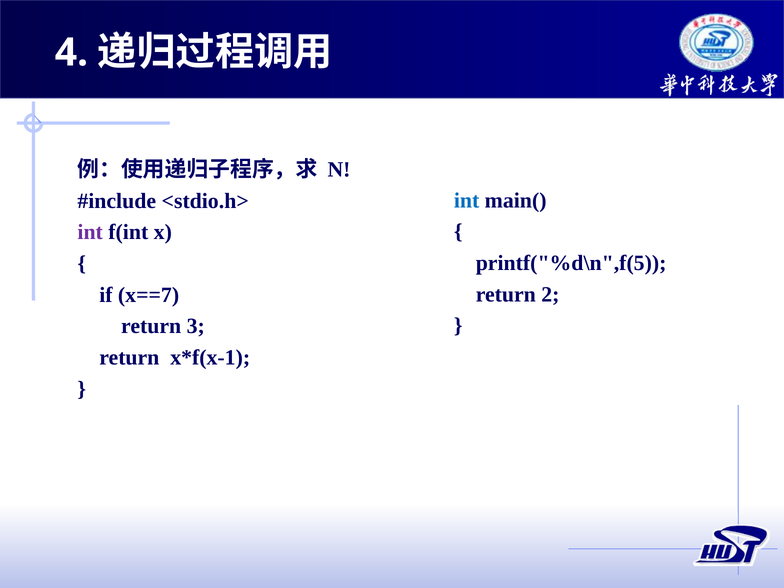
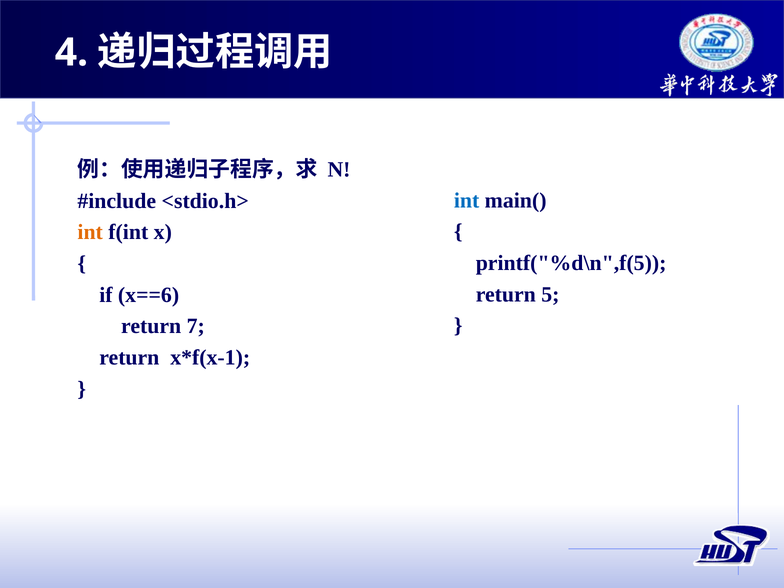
int colour: purple -> orange (90, 232)
2: 2 -> 5 (550, 294)
x==7: x==7 -> x==6 (149, 295)
3: 3 -> 7 (196, 326)
